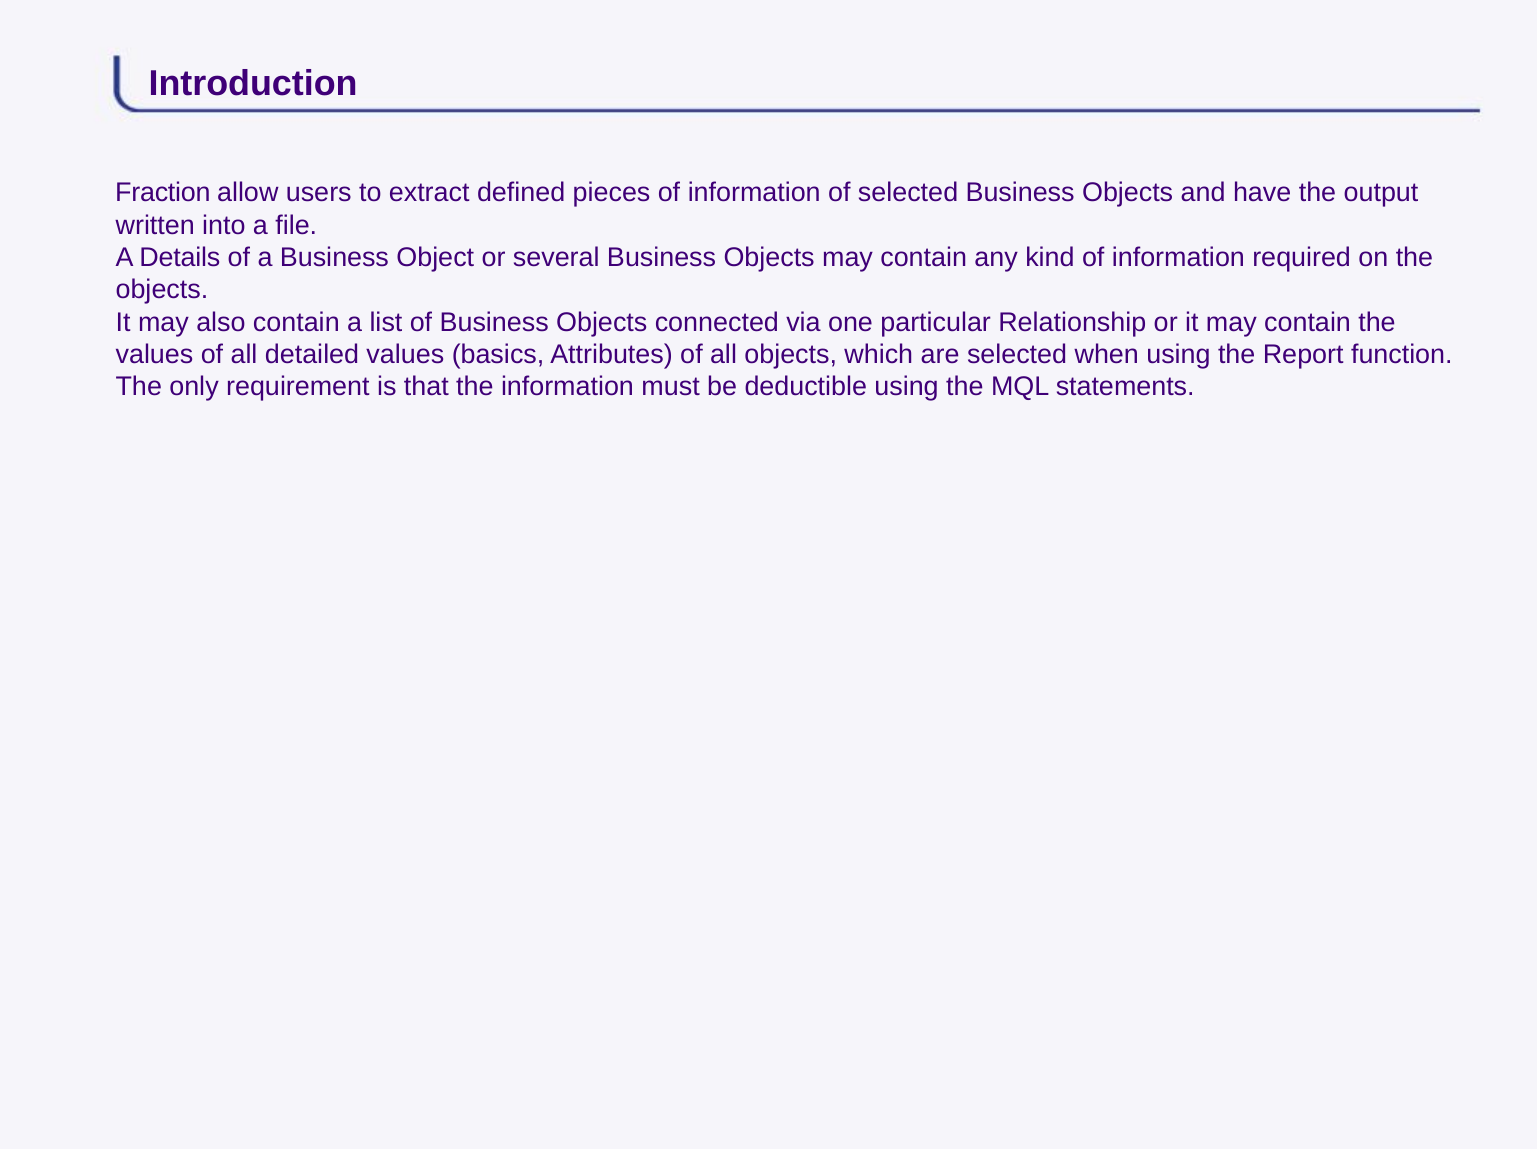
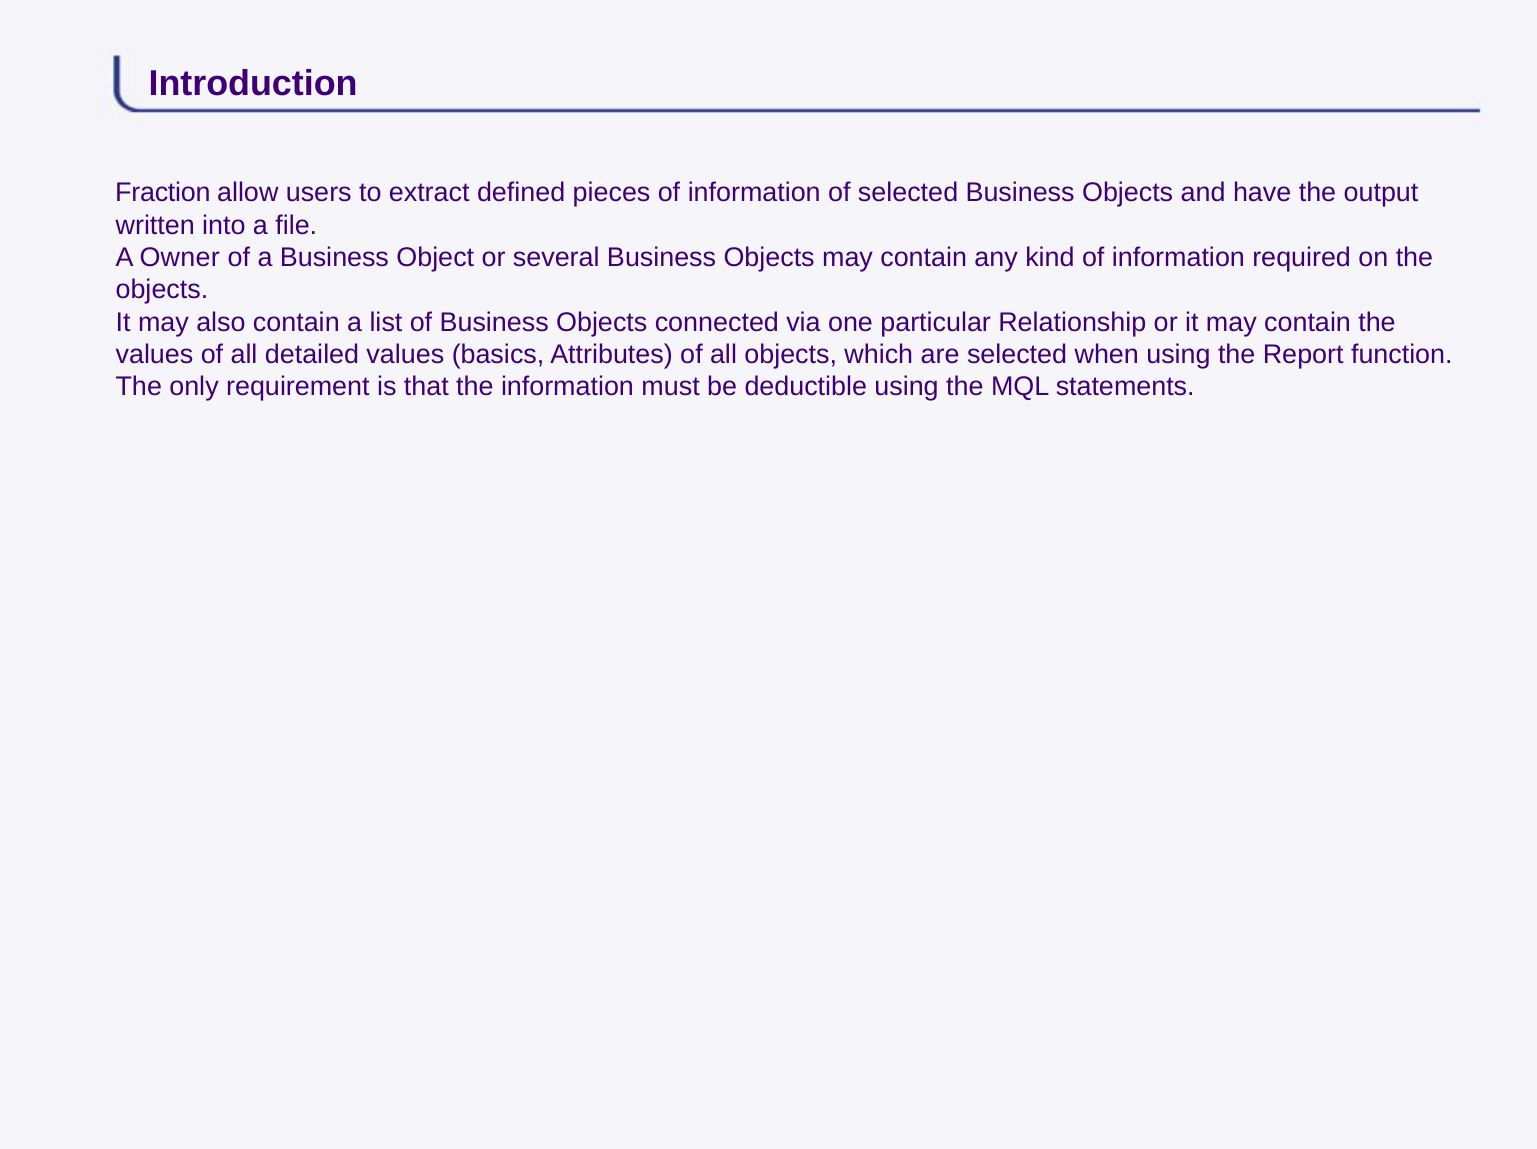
Details: Details -> Owner (180, 257)
